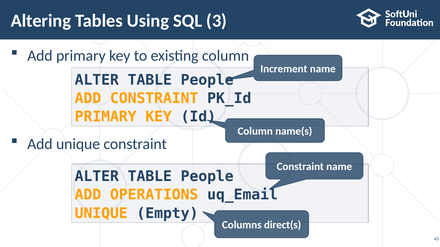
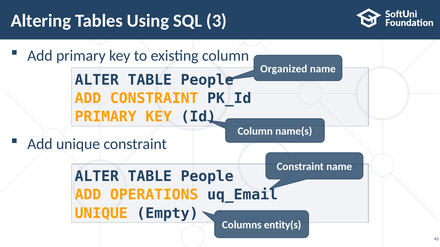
Increment: Increment -> Organized (284, 69)
direct(s: direct(s -> entity(s (283, 225)
